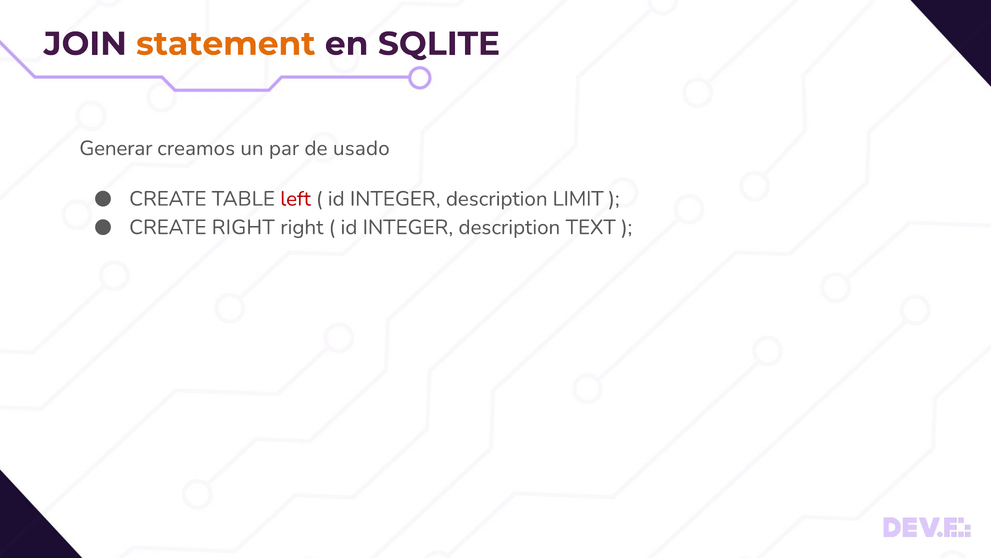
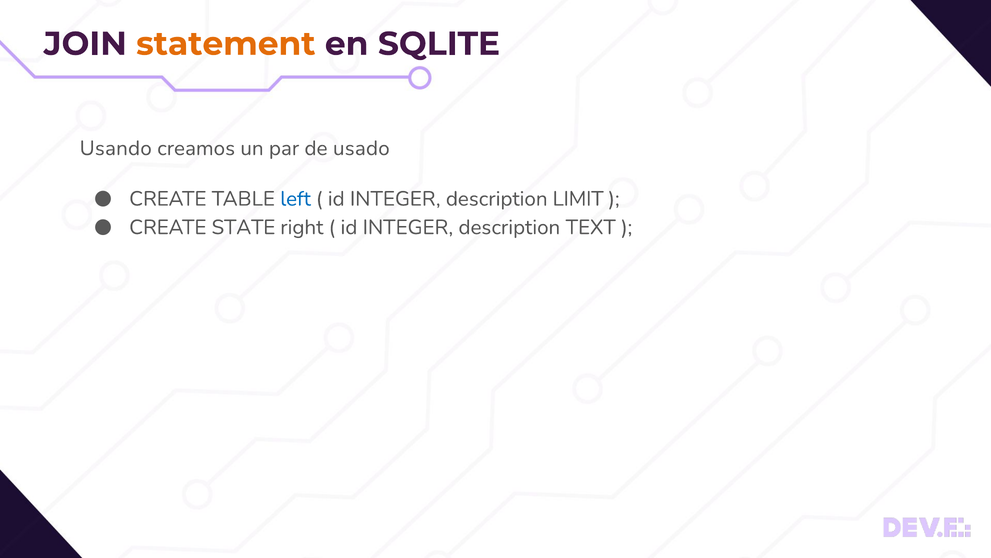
Generar: Generar -> Usando (116, 148)
left colour: red -> blue (296, 199)
CREATE RIGHT: RIGHT -> STATE (243, 227)
